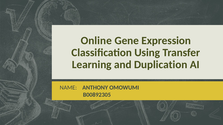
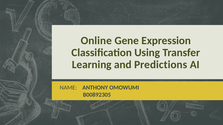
Duplication: Duplication -> Predictions (161, 65)
